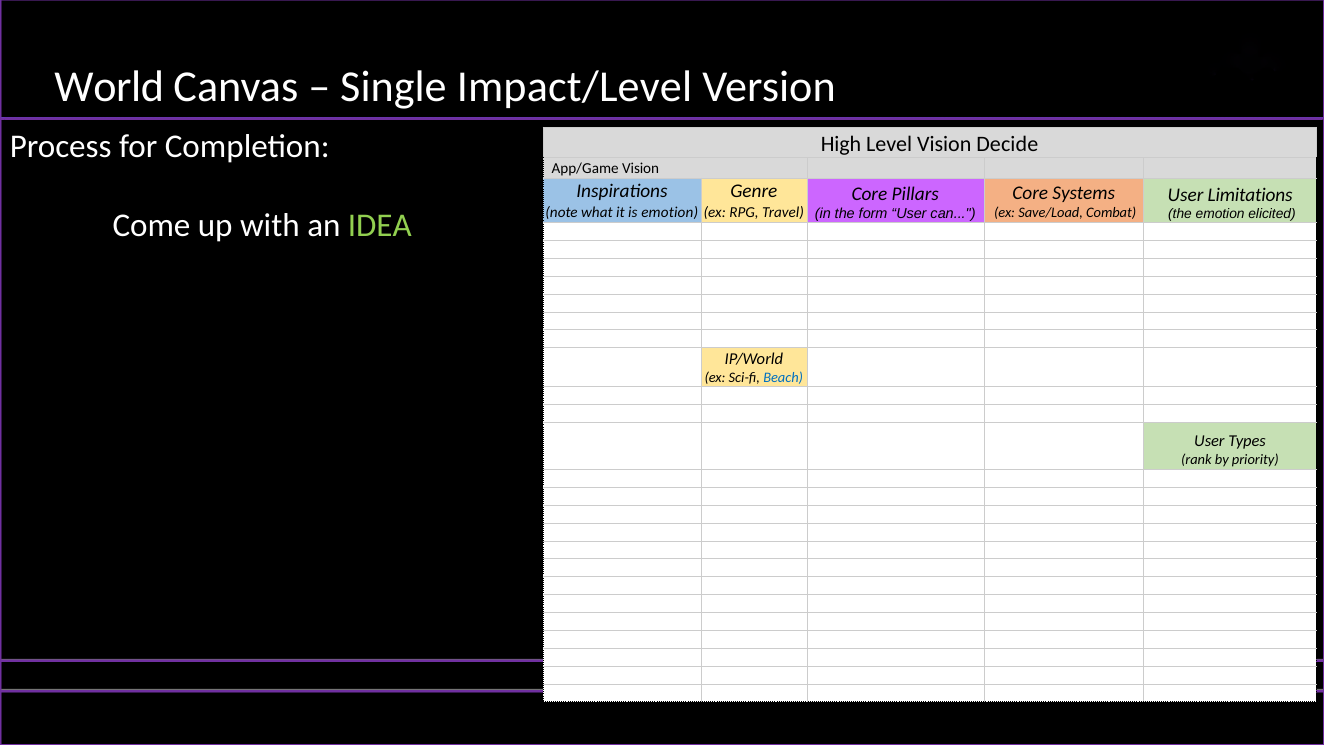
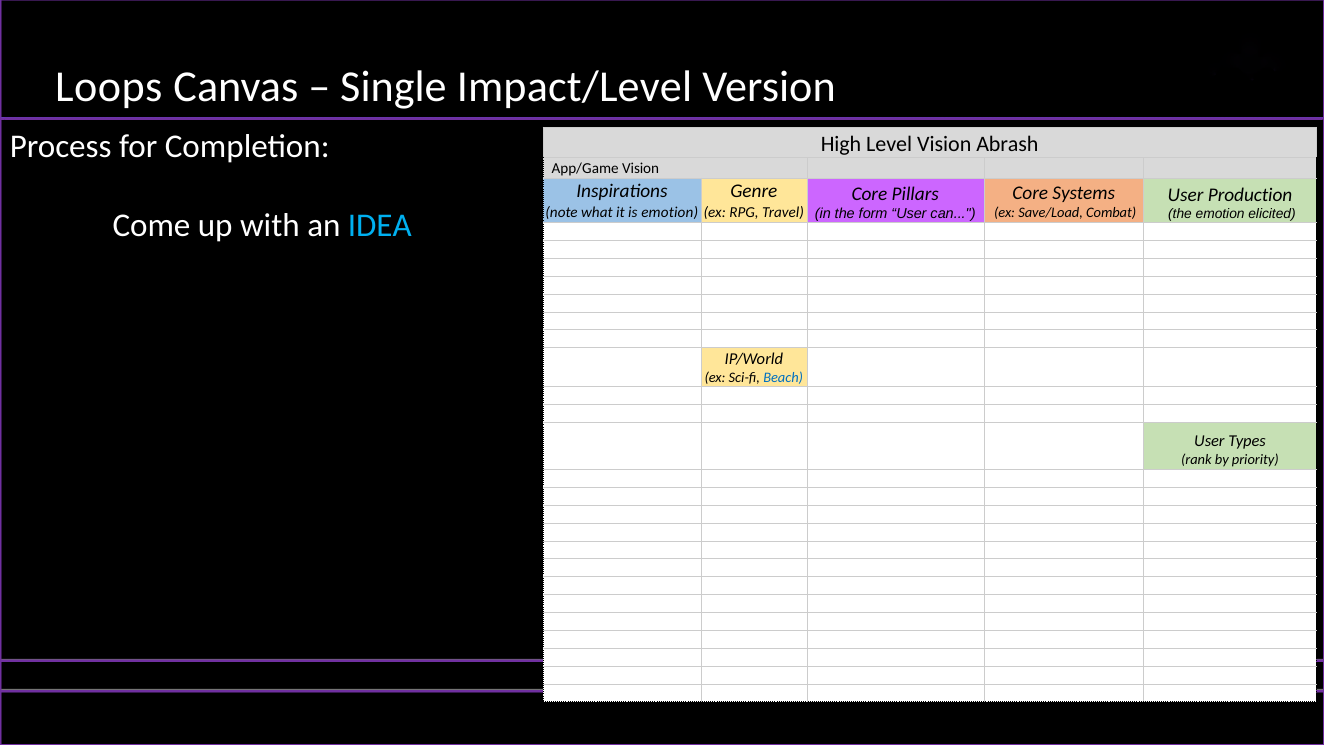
World: World -> Loops (109, 87)
Decide: Decide -> Abrash (1007, 144)
Limitations: Limitations -> Production (1250, 195)
IDEA colour: light green -> light blue (380, 226)
